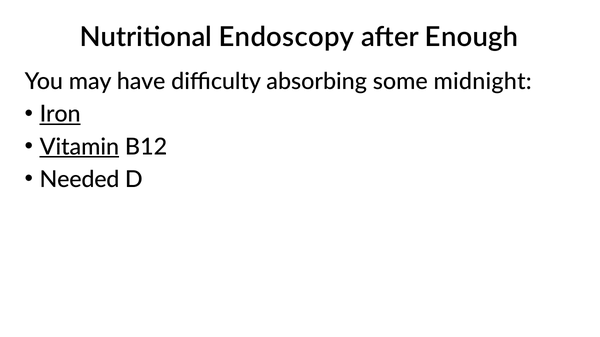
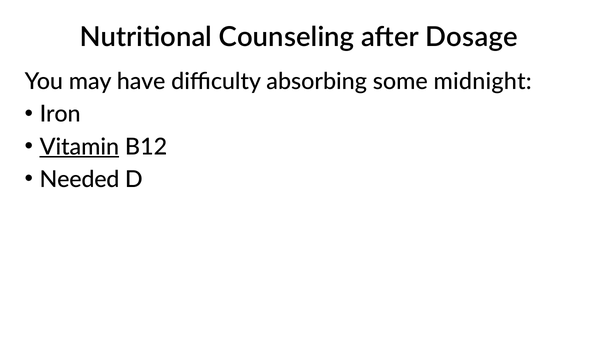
Endoscopy: Endoscopy -> Counseling (287, 37)
Enough: Enough -> Dosage (472, 37)
Iron underline: present -> none (60, 114)
